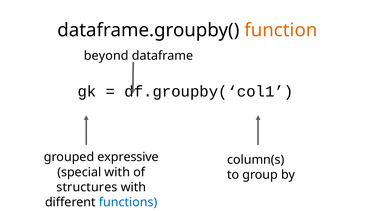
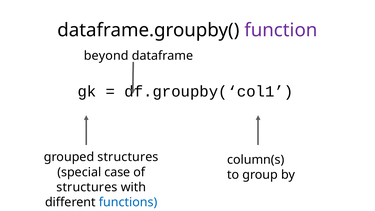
function colour: orange -> purple (281, 30)
grouped expressive: expressive -> structures (128, 157)
special with: with -> case (117, 172)
